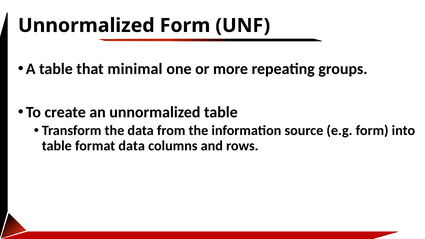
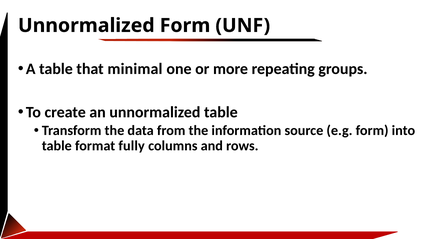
format data: data -> fully (132, 146)
